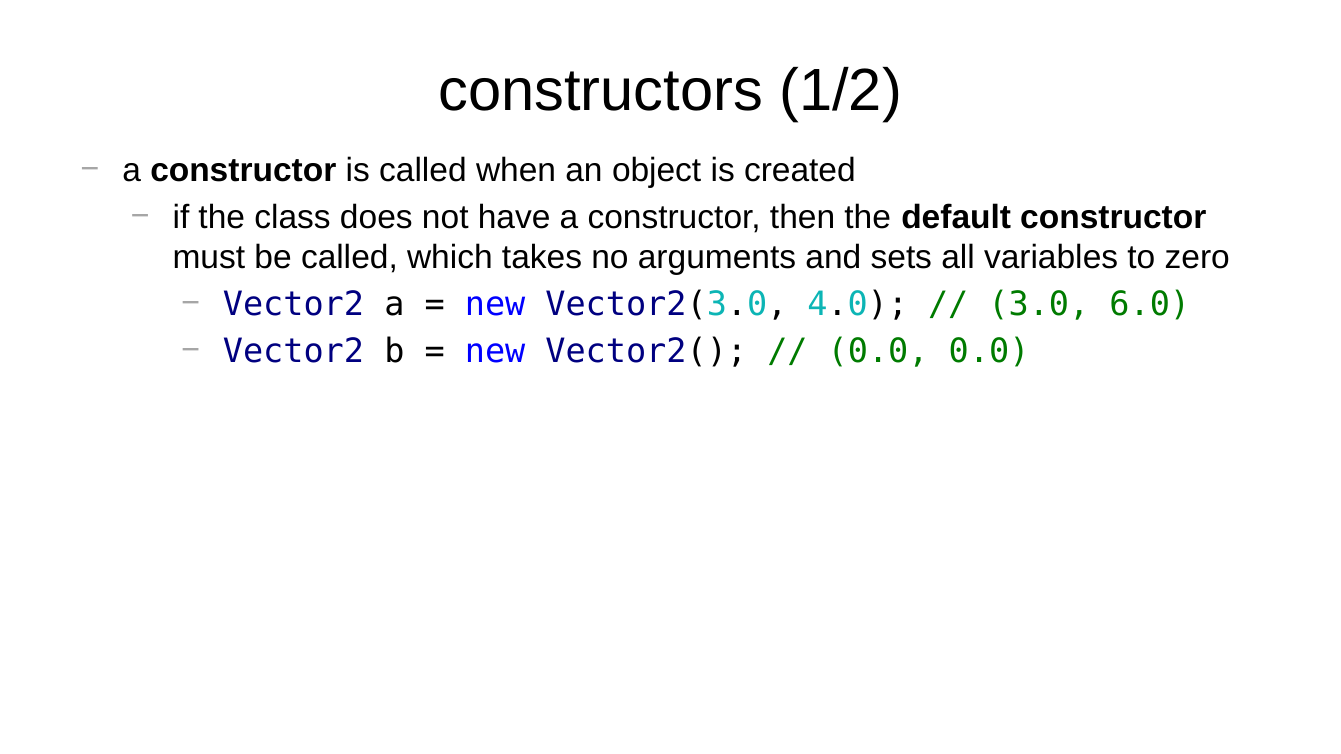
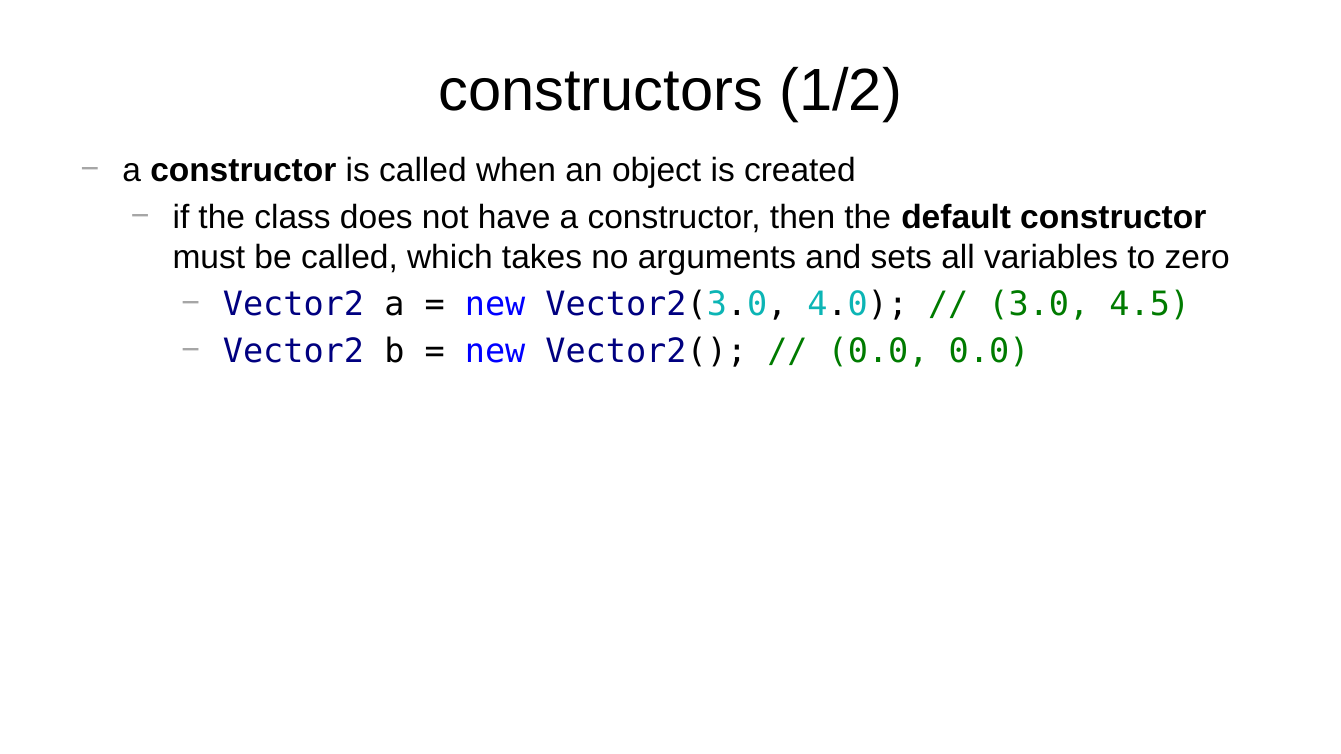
6.0: 6.0 -> 4.5 (1150, 305)
